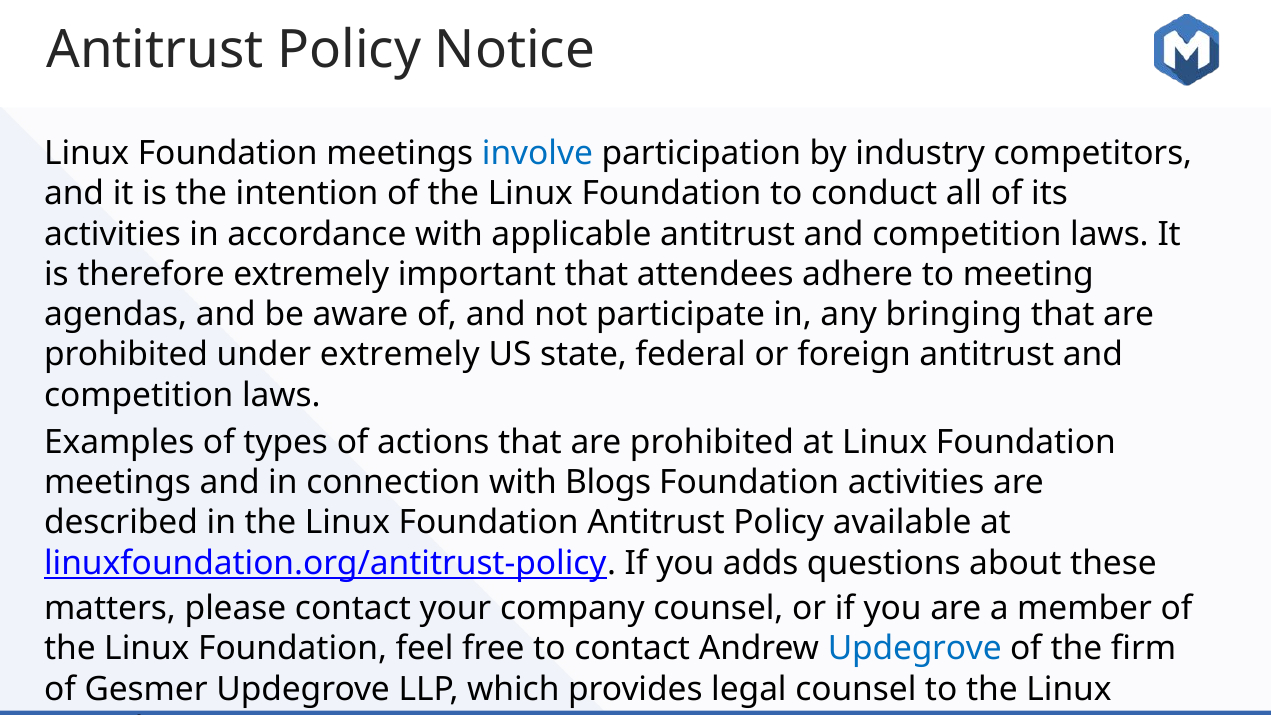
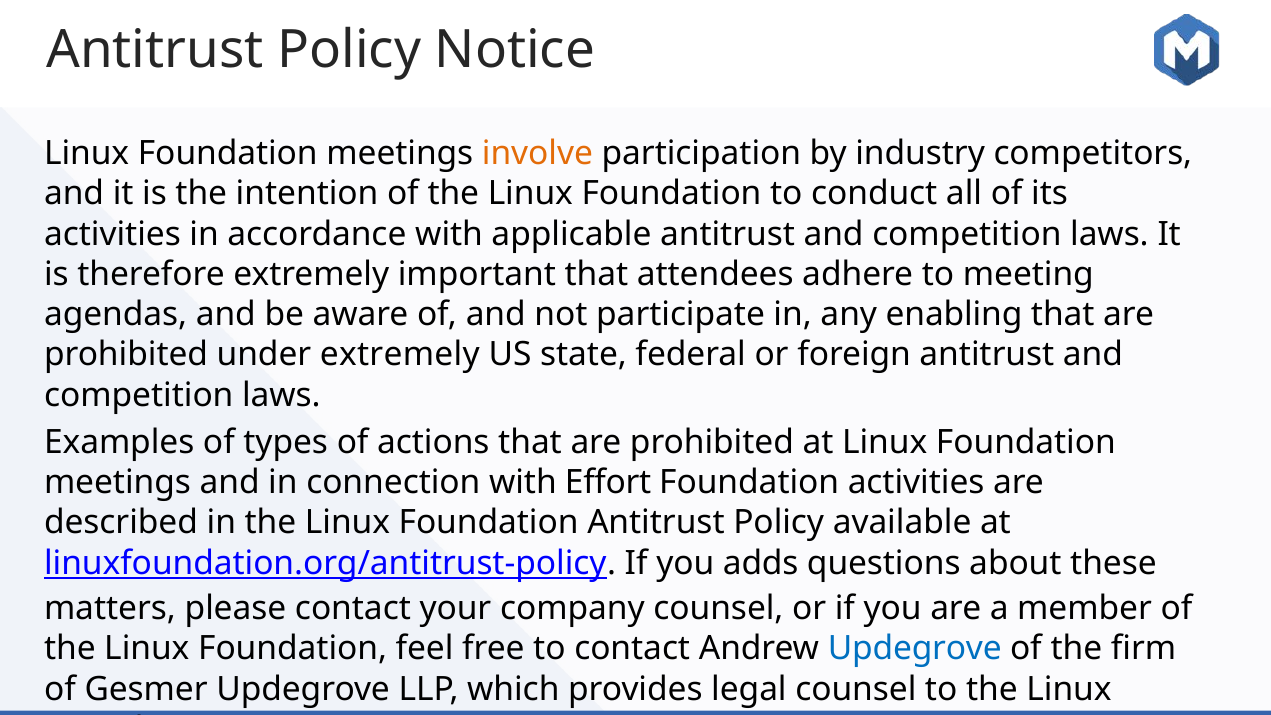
involve colour: blue -> orange (537, 154)
bringing: bringing -> enabling (954, 315)
Blogs: Blogs -> Effort (608, 483)
